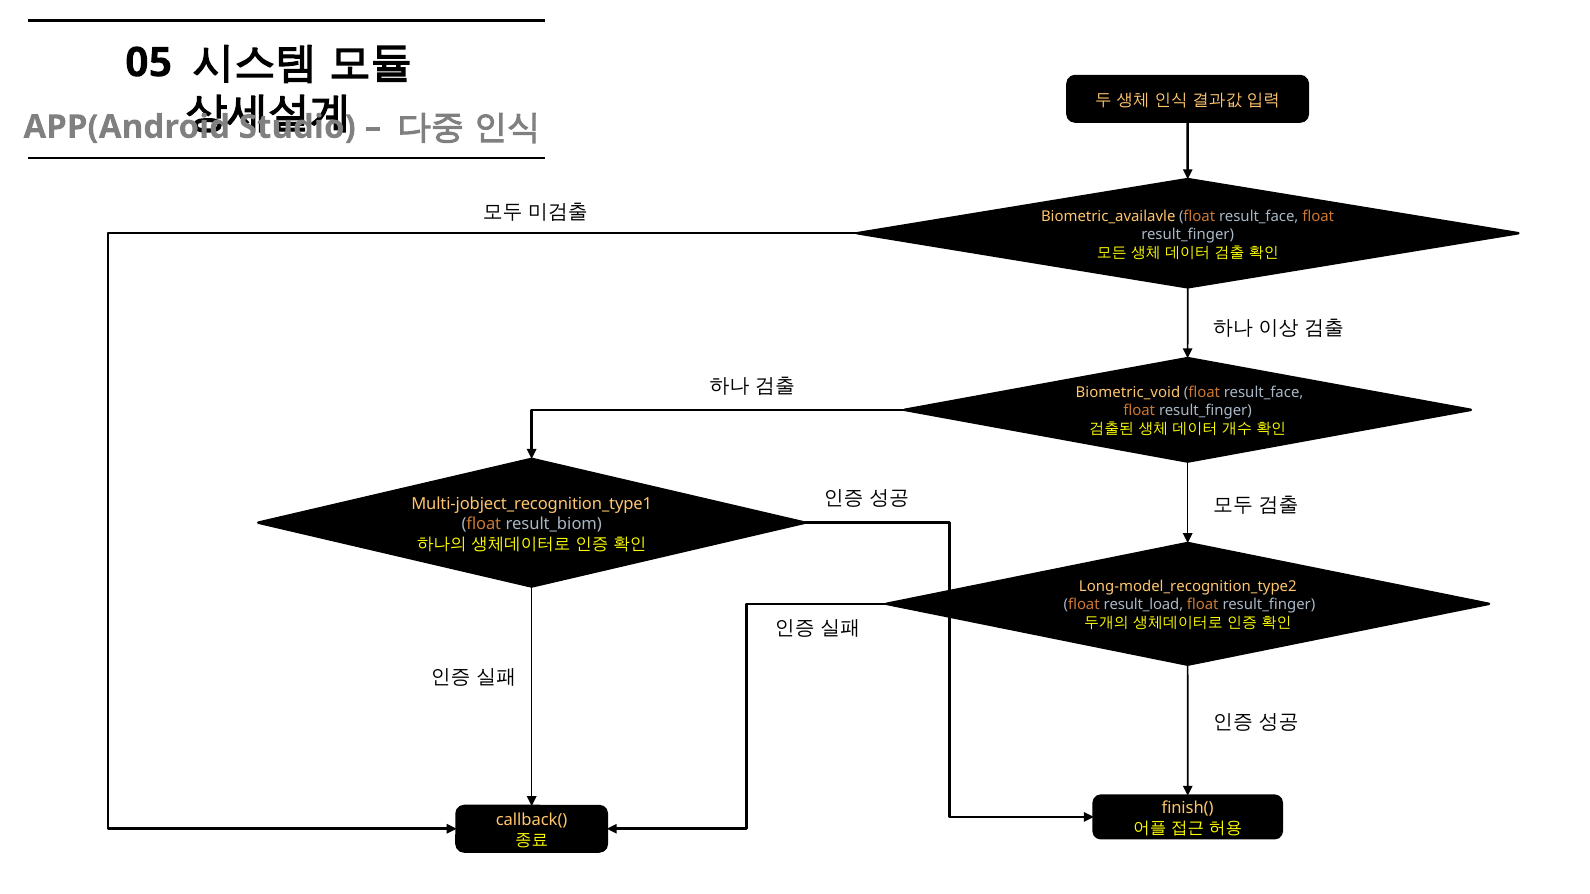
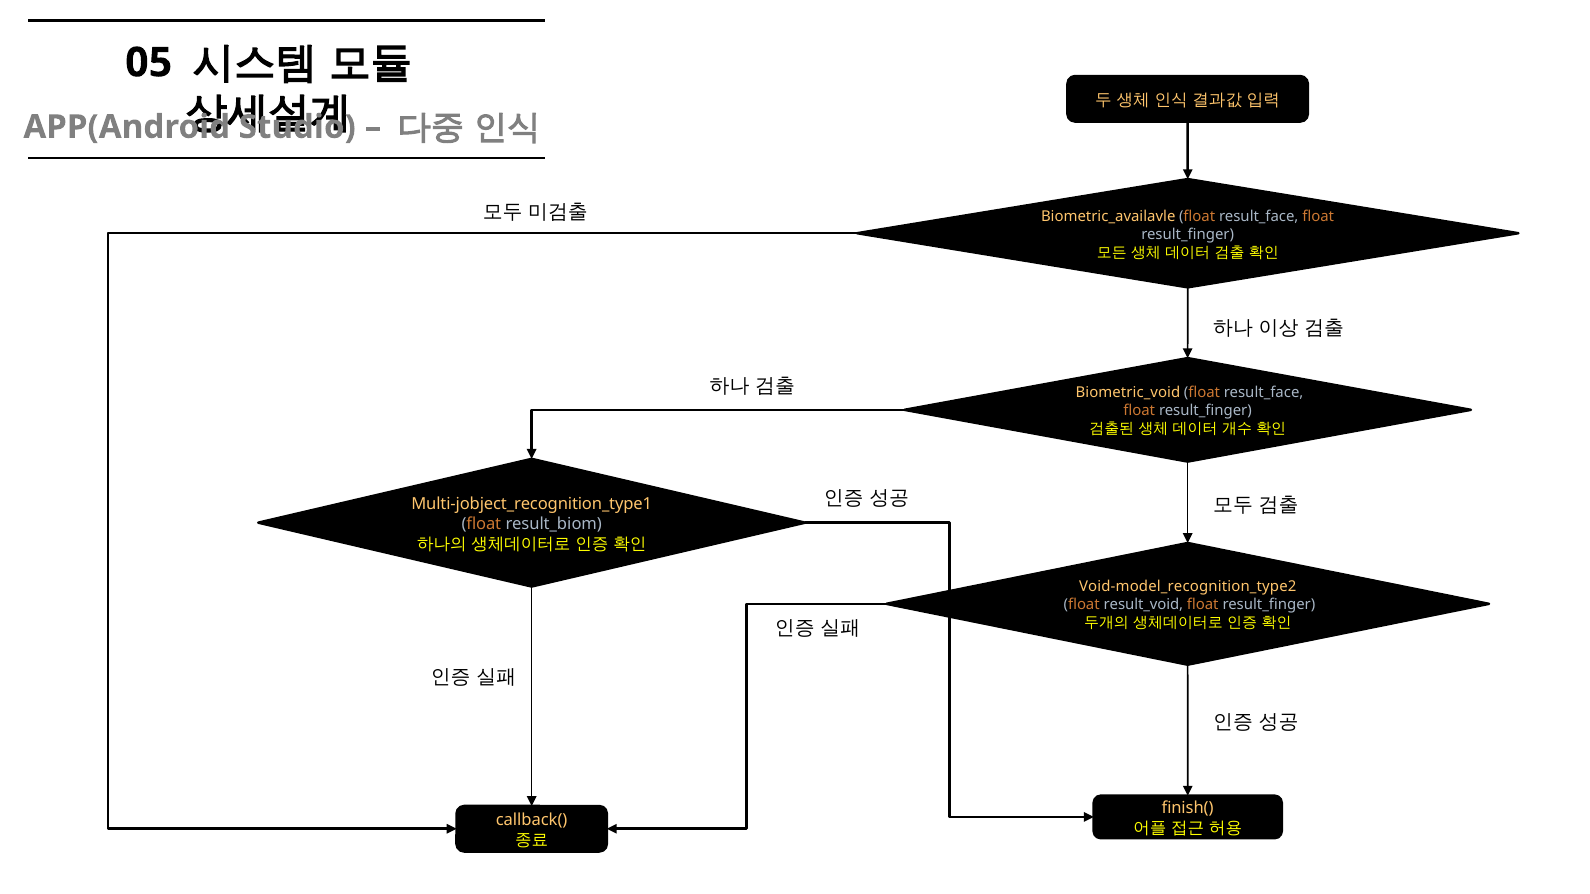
Long-model_recognition_type2: Long-model_recognition_type2 -> Void-model_recognition_type2 (1188, 587)
result_load: result_load -> result_void (1143, 605)
